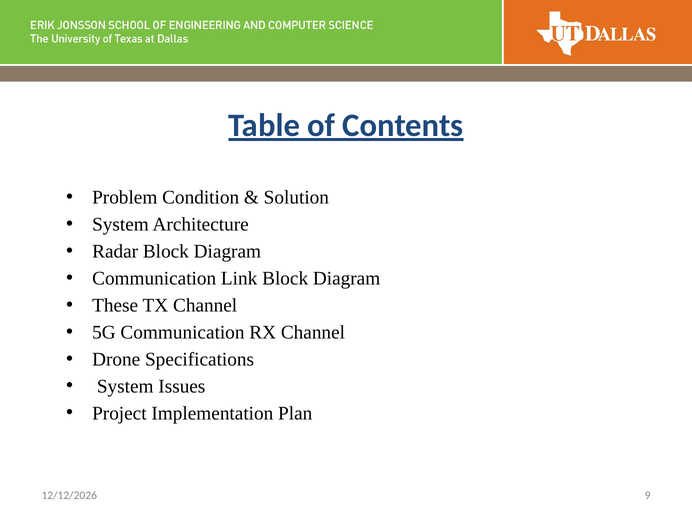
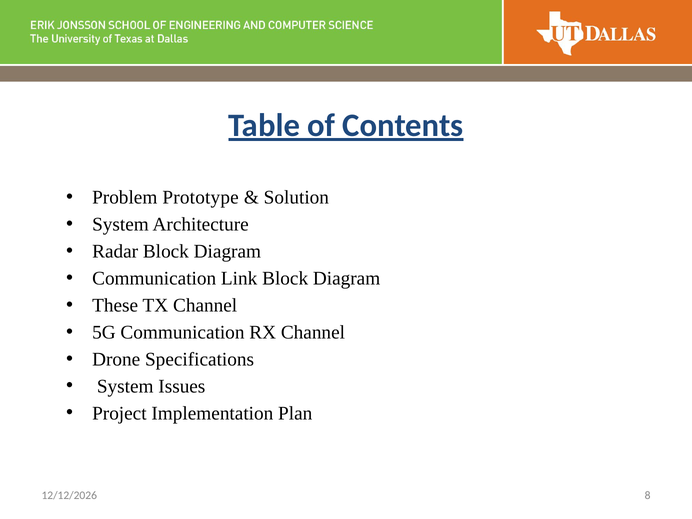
Condition: Condition -> Prototype (201, 198)
9: 9 -> 8 (648, 496)
